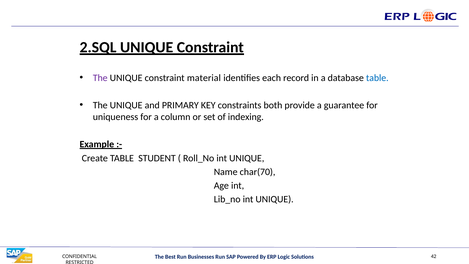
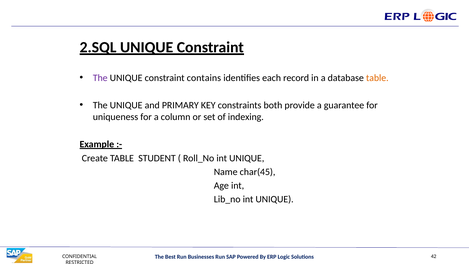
material: material -> contains (204, 78)
table colour: blue -> orange (377, 78)
char(70: char(70 -> char(45 (258, 172)
